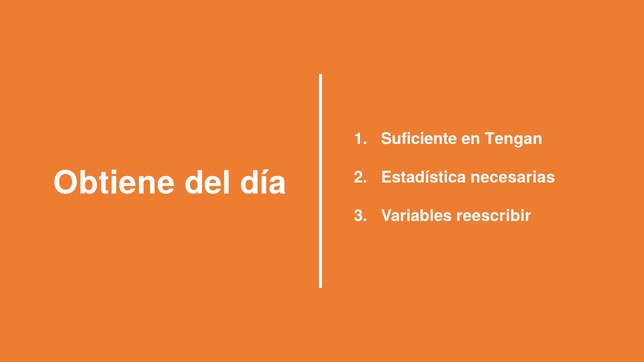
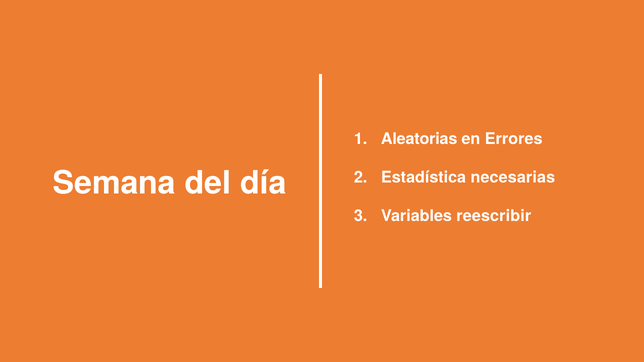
Suficiente: Suficiente -> Aleatorias (419, 139)
Tengan: Tengan -> Errores (514, 139)
Obtiene: Obtiene -> Semana (114, 183)
